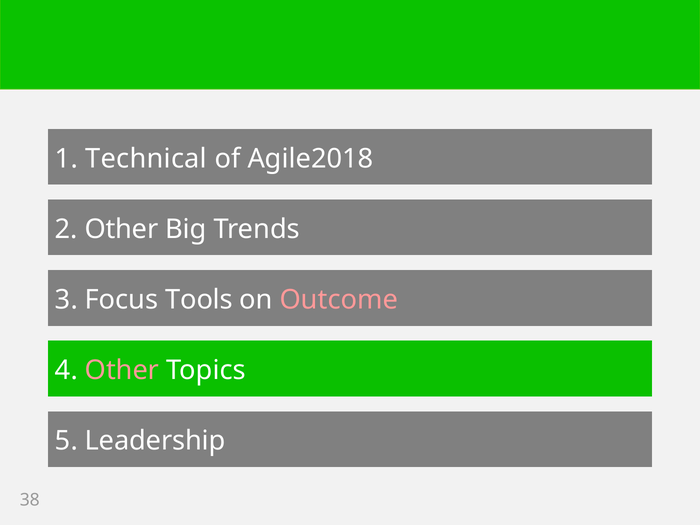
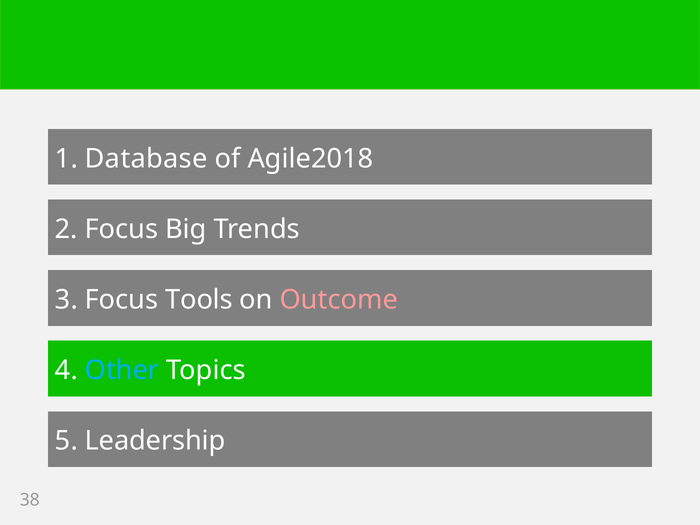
Technical: Technical -> Database (146, 159)
2 Other: Other -> Focus (121, 229)
Other colour: pink -> light blue (122, 370)
